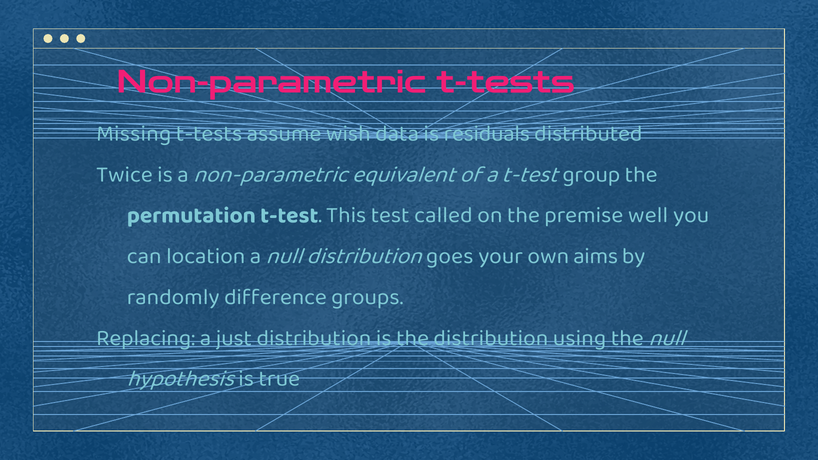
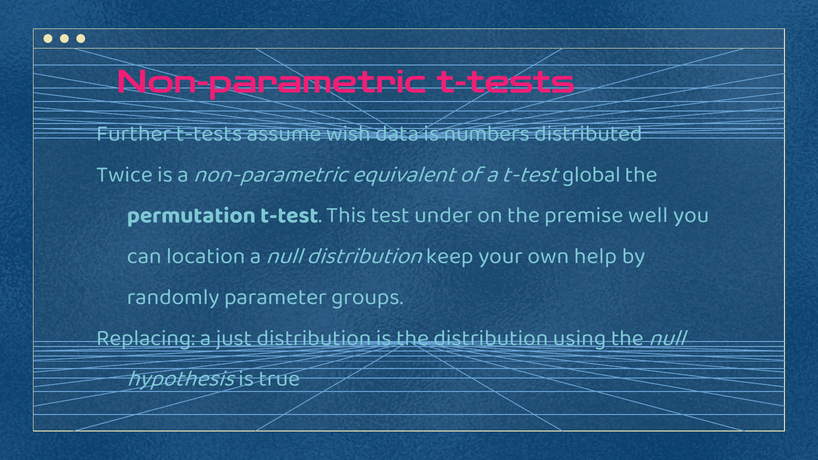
Missing: Missing -> Further (134, 133)
residuals: residuals -> numbers (487, 133)
group: group -> global (591, 174)
called: called -> under (443, 215)
goes: goes -> keep (450, 256)
aims: aims -> help (595, 256)
difference: difference -> parameter (275, 297)
